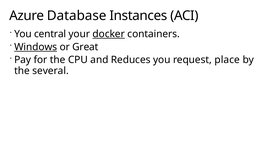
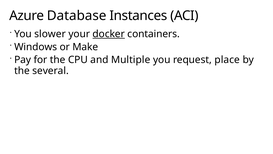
central: central -> slower (50, 34)
Windows underline: present -> none (36, 47)
Great: Great -> Make (85, 47)
Reduces: Reduces -> Multiple (131, 60)
